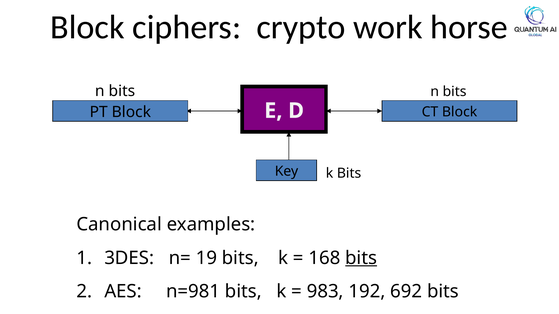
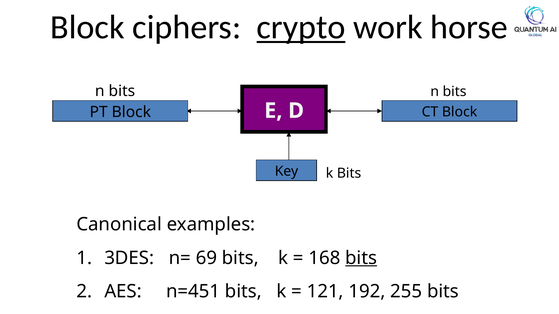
crypto underline: none -> present (301, 27)
19: 19 -> 69 (206, 258)
n=981: n=981 -> n=451 (193, 292)
983: 983 -> 121 (325, 292)
692: 692 -> 255 (406, 292)
